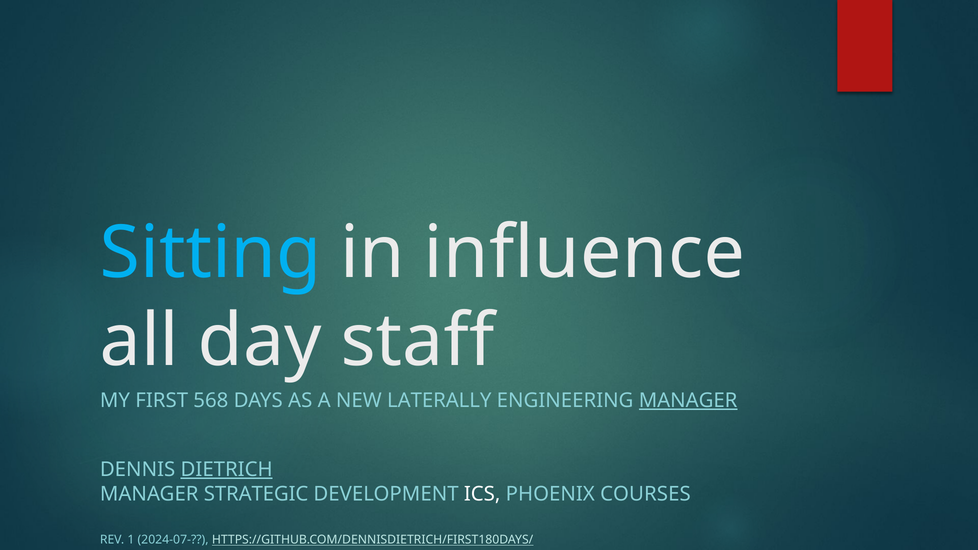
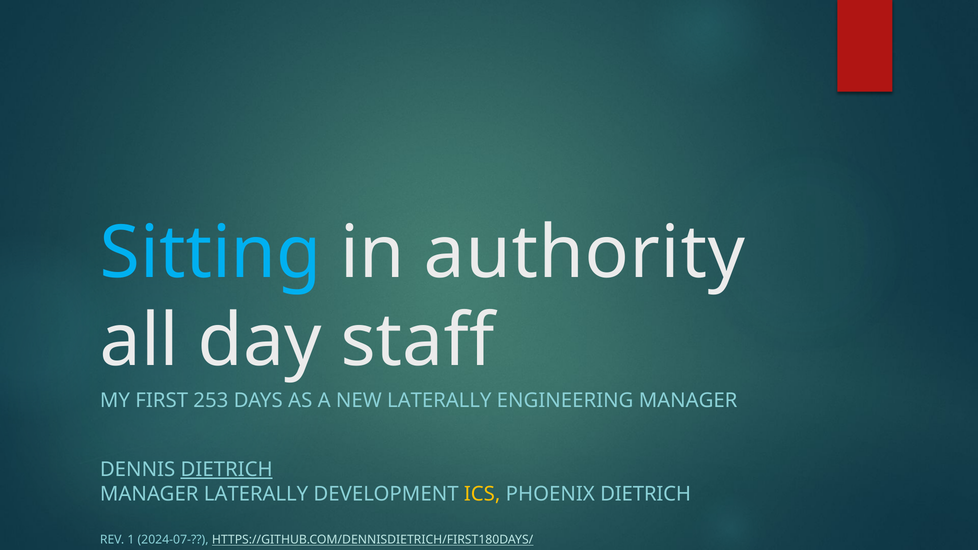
influence: influence -> authority (584, 253)
568: 568 -> 253 (211, 401)
MANAGER underline: present -> none (688, 401)
MANAGER STRATEGIC: STRATEGIC -> LATERALLY (256, 494)
ICS colour: white -> yellow (482, 494)
PHOENIX COURSES: COURSES -> DIETRICH (646, 494)
